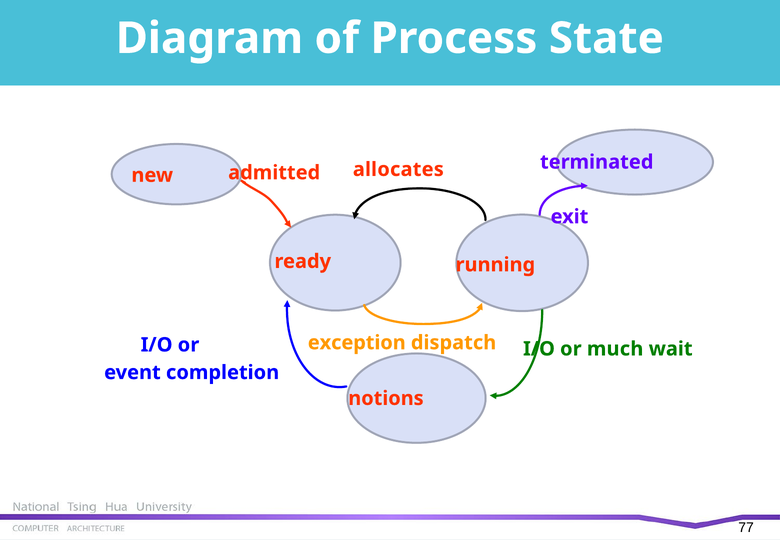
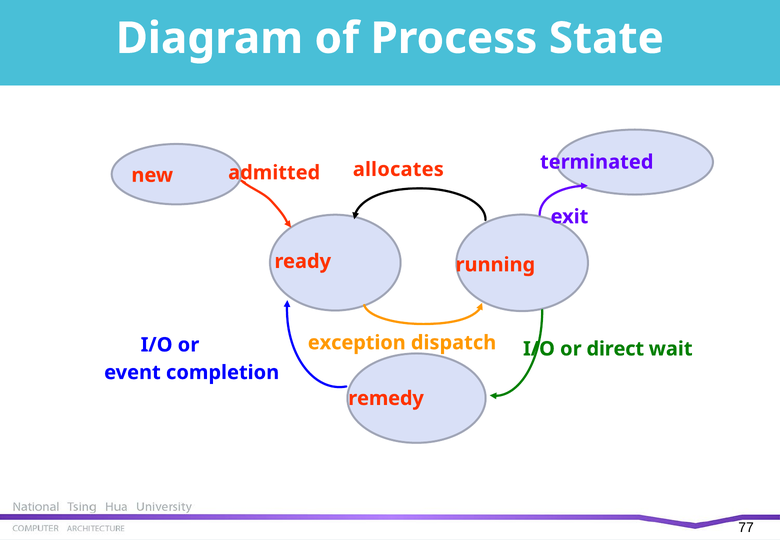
much: much -> direct (615, 349)
notions: notions -> remedy (386, 398)
